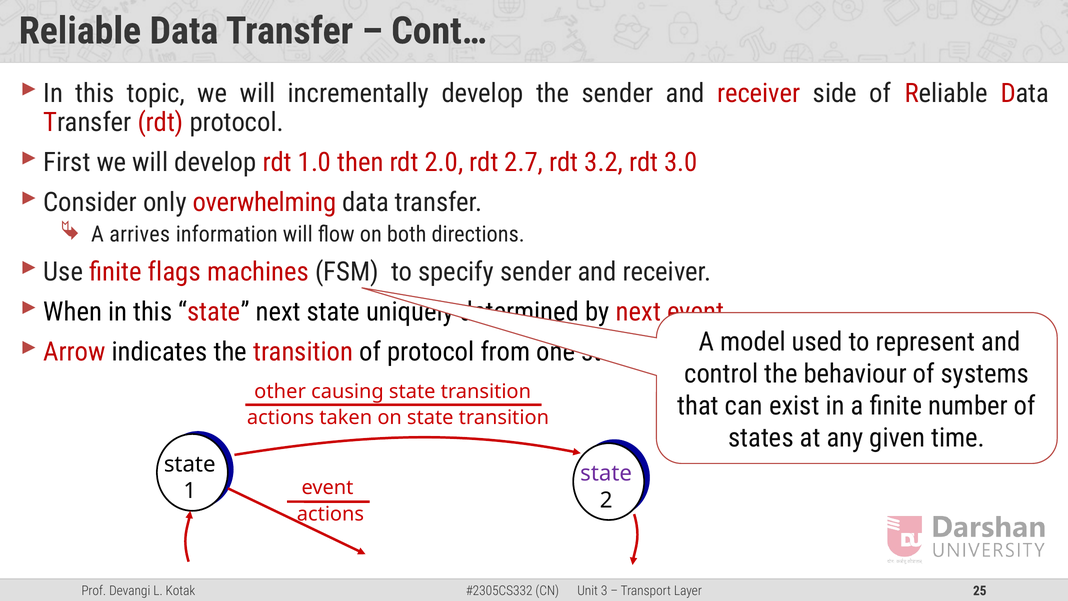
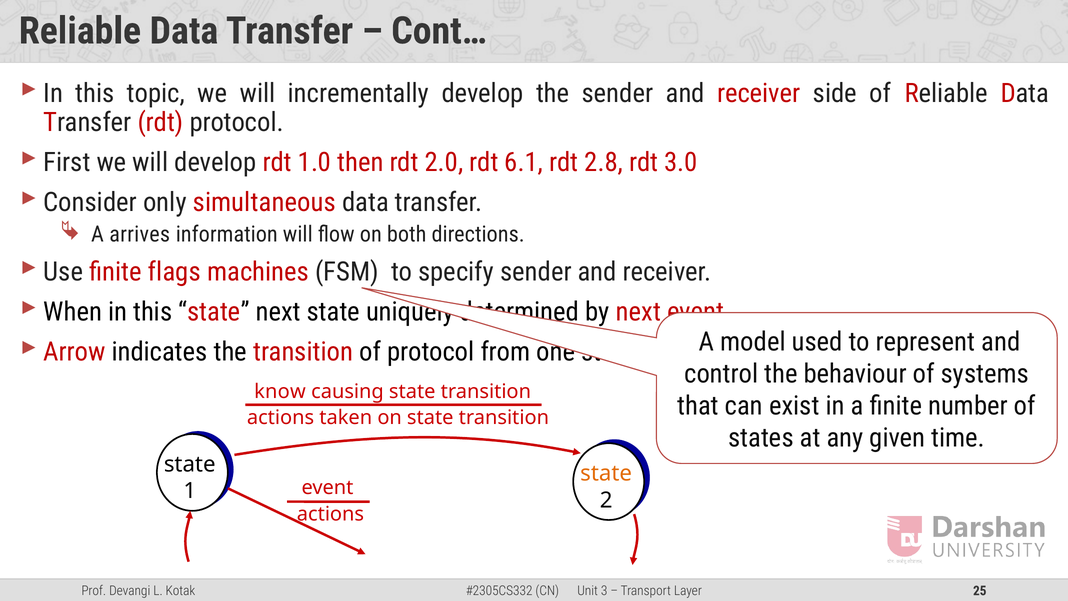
2.7: 2.7 -> 6.1 (524, 162)
3.2: 3.2 -> 2.8 (604, 162)
overwhelming: overwhelming -> simultaneous (264, 202)
other: other -> know (280, 391)
state colour: purple -> orange (606, 473)
